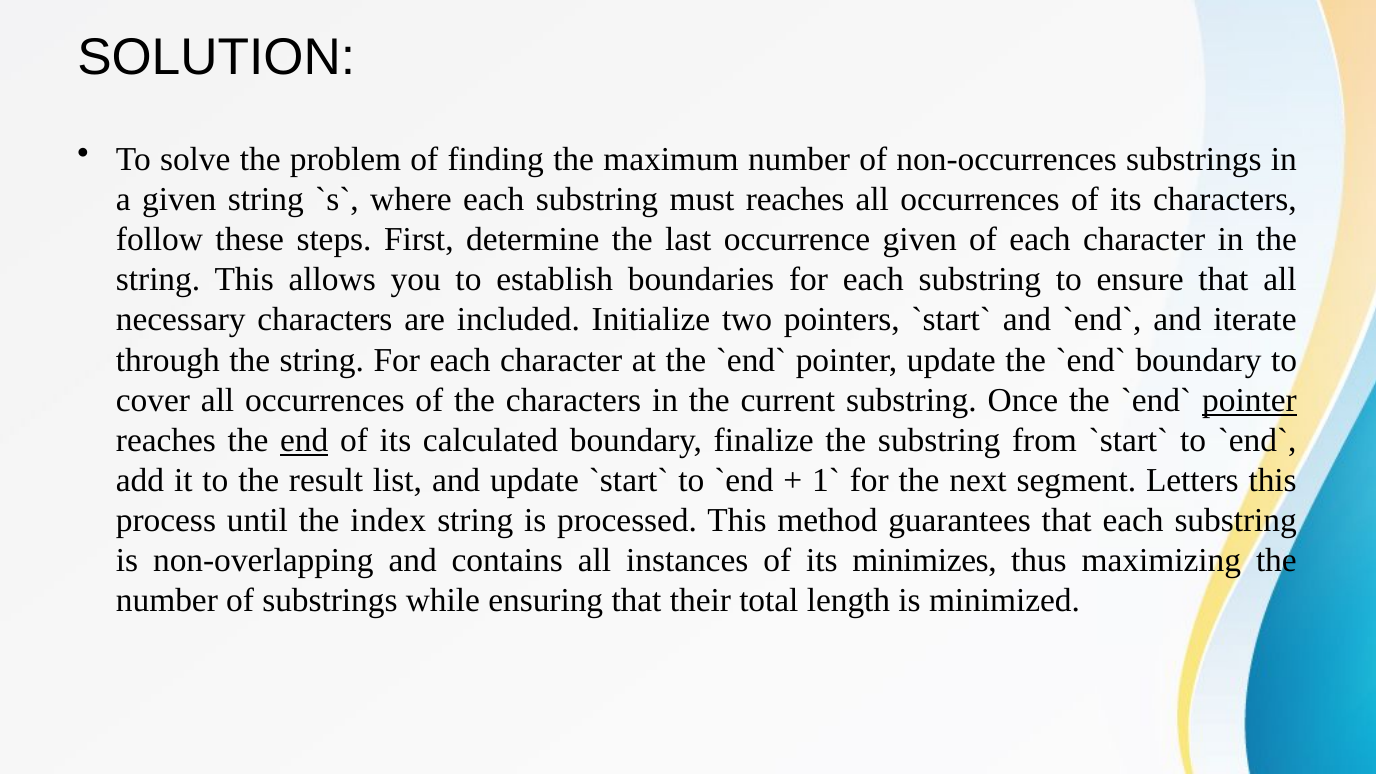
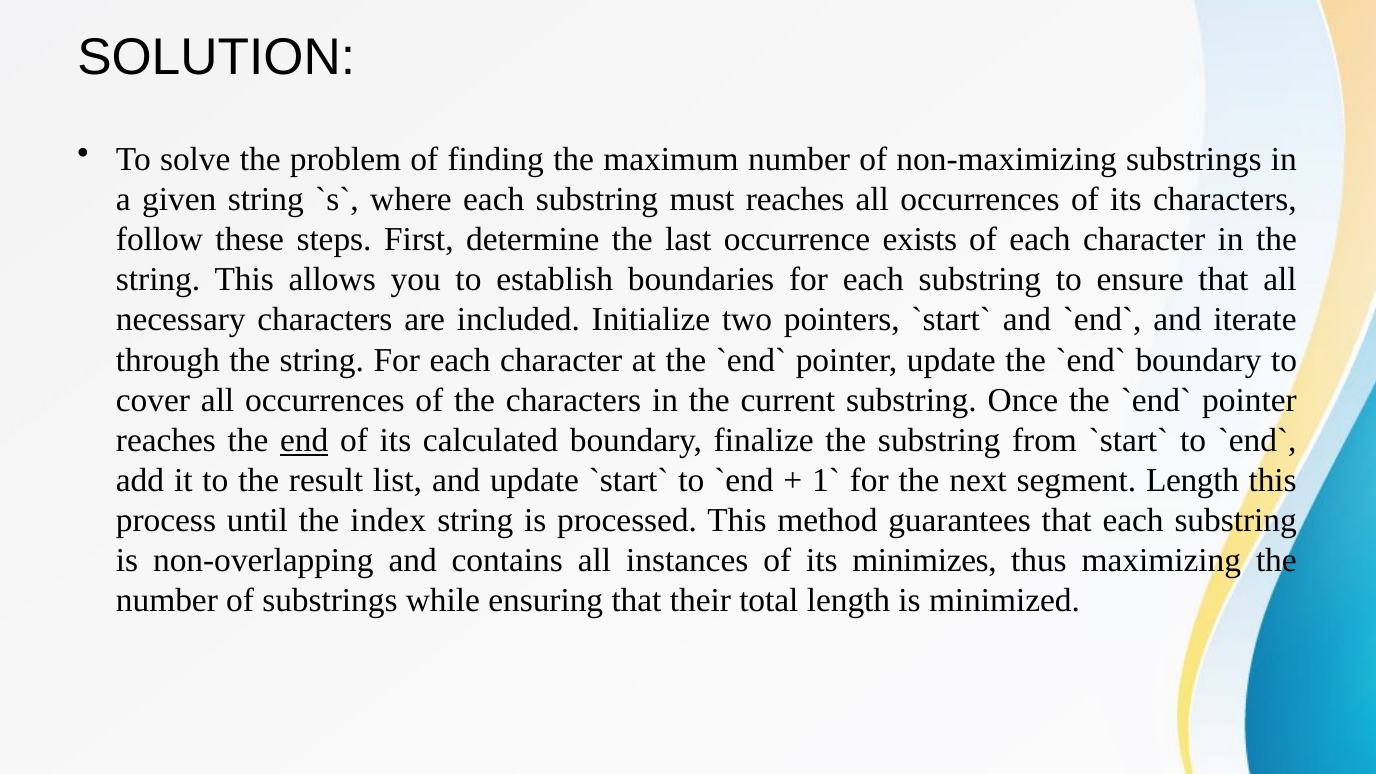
non-occurrences: non-occurrences -> non-maximizing (1007, 159)
occurrence given: given -> exists (920, 240)
pointer underline: present -> none (1249, 400)
segment Letters: Letters -> Length (1193, 480)
